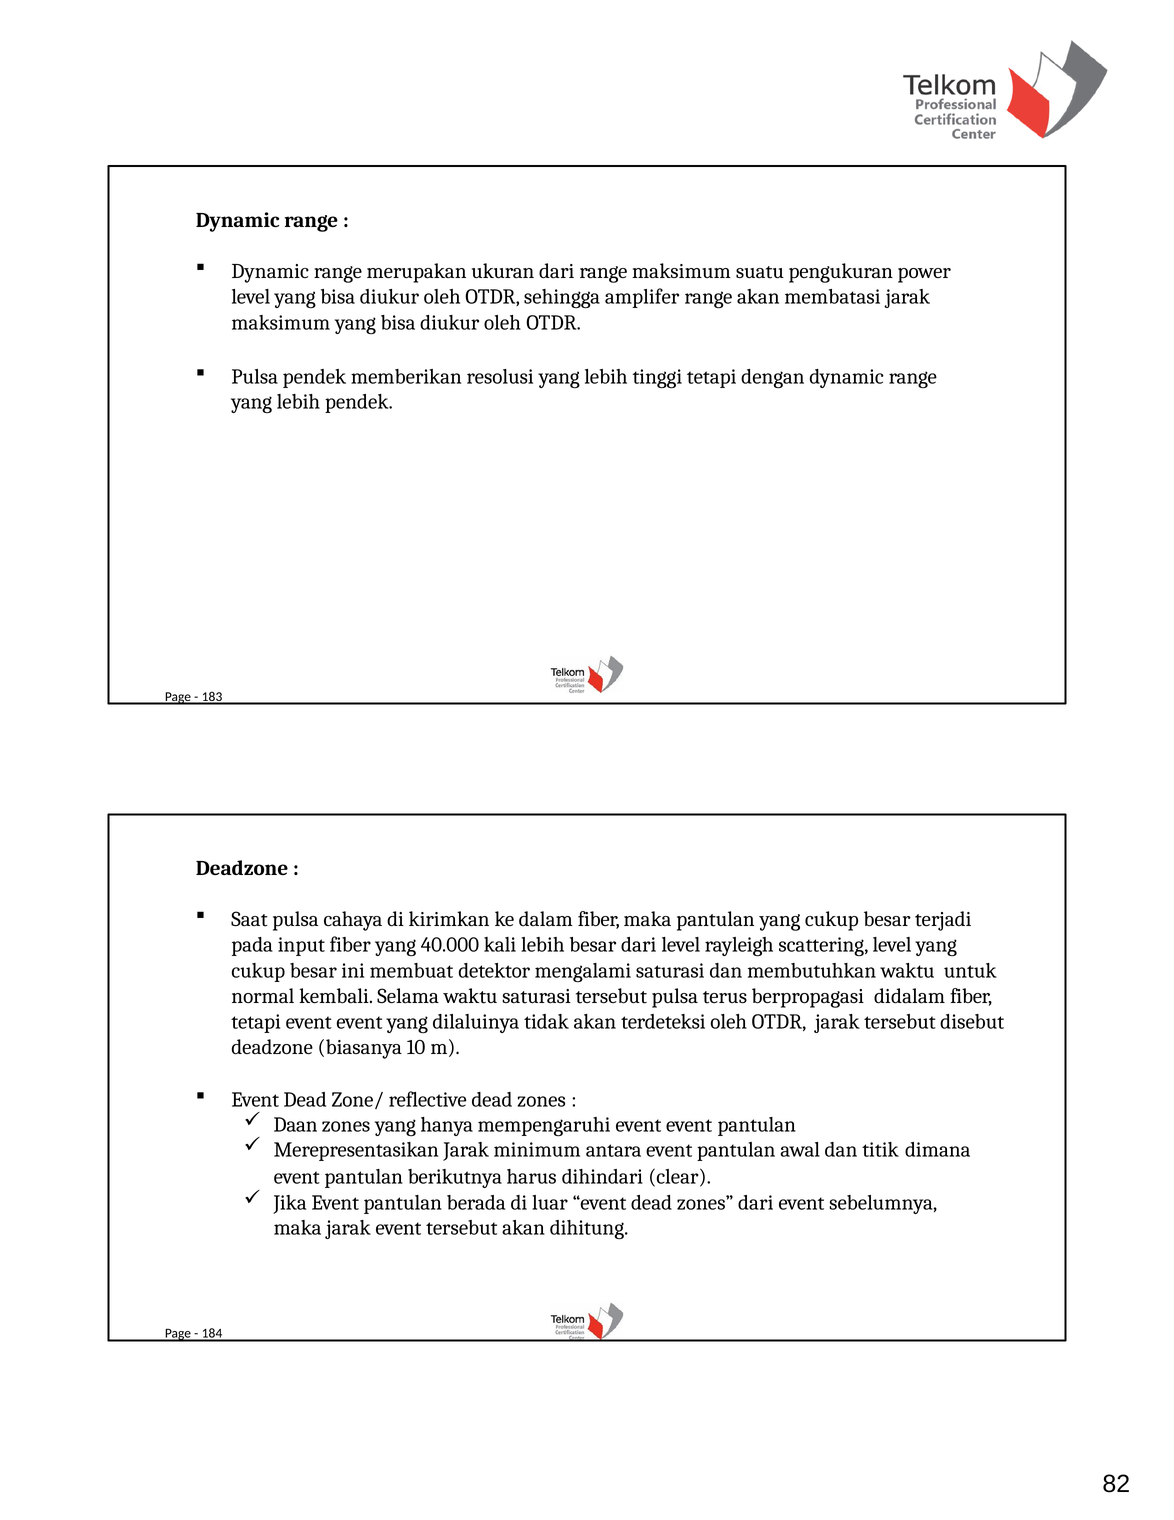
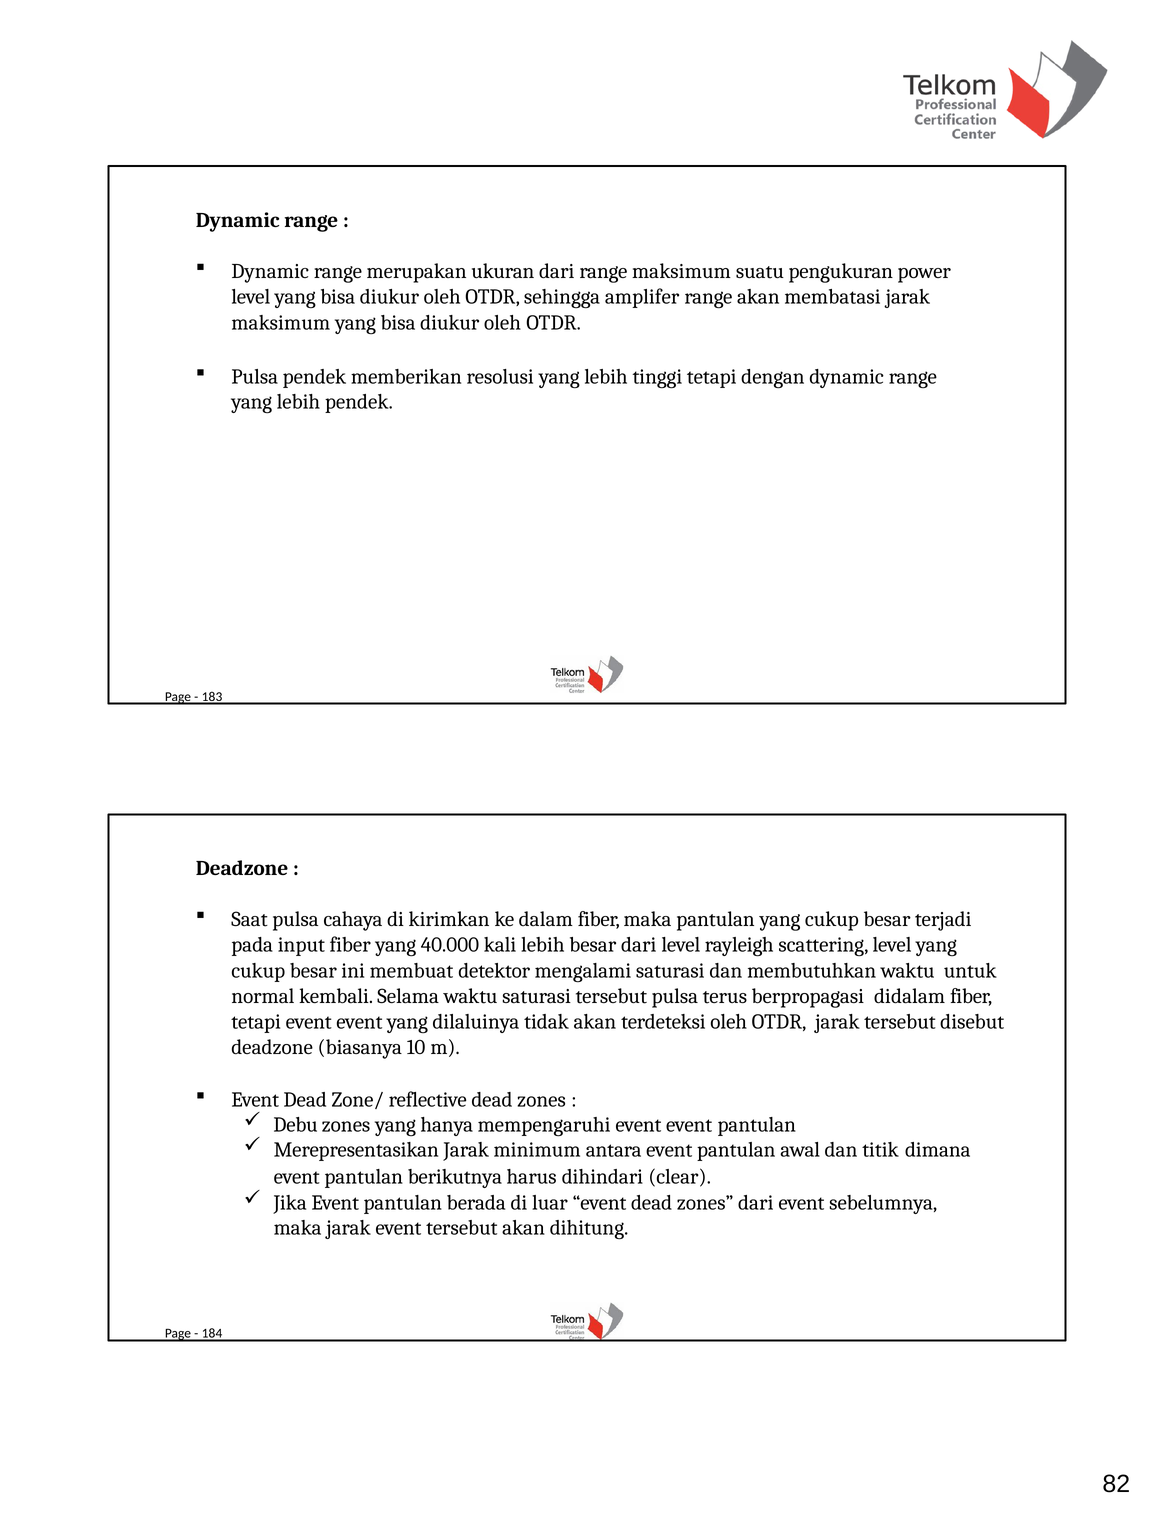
Daan: Daan -> Debu (295, 1124)
